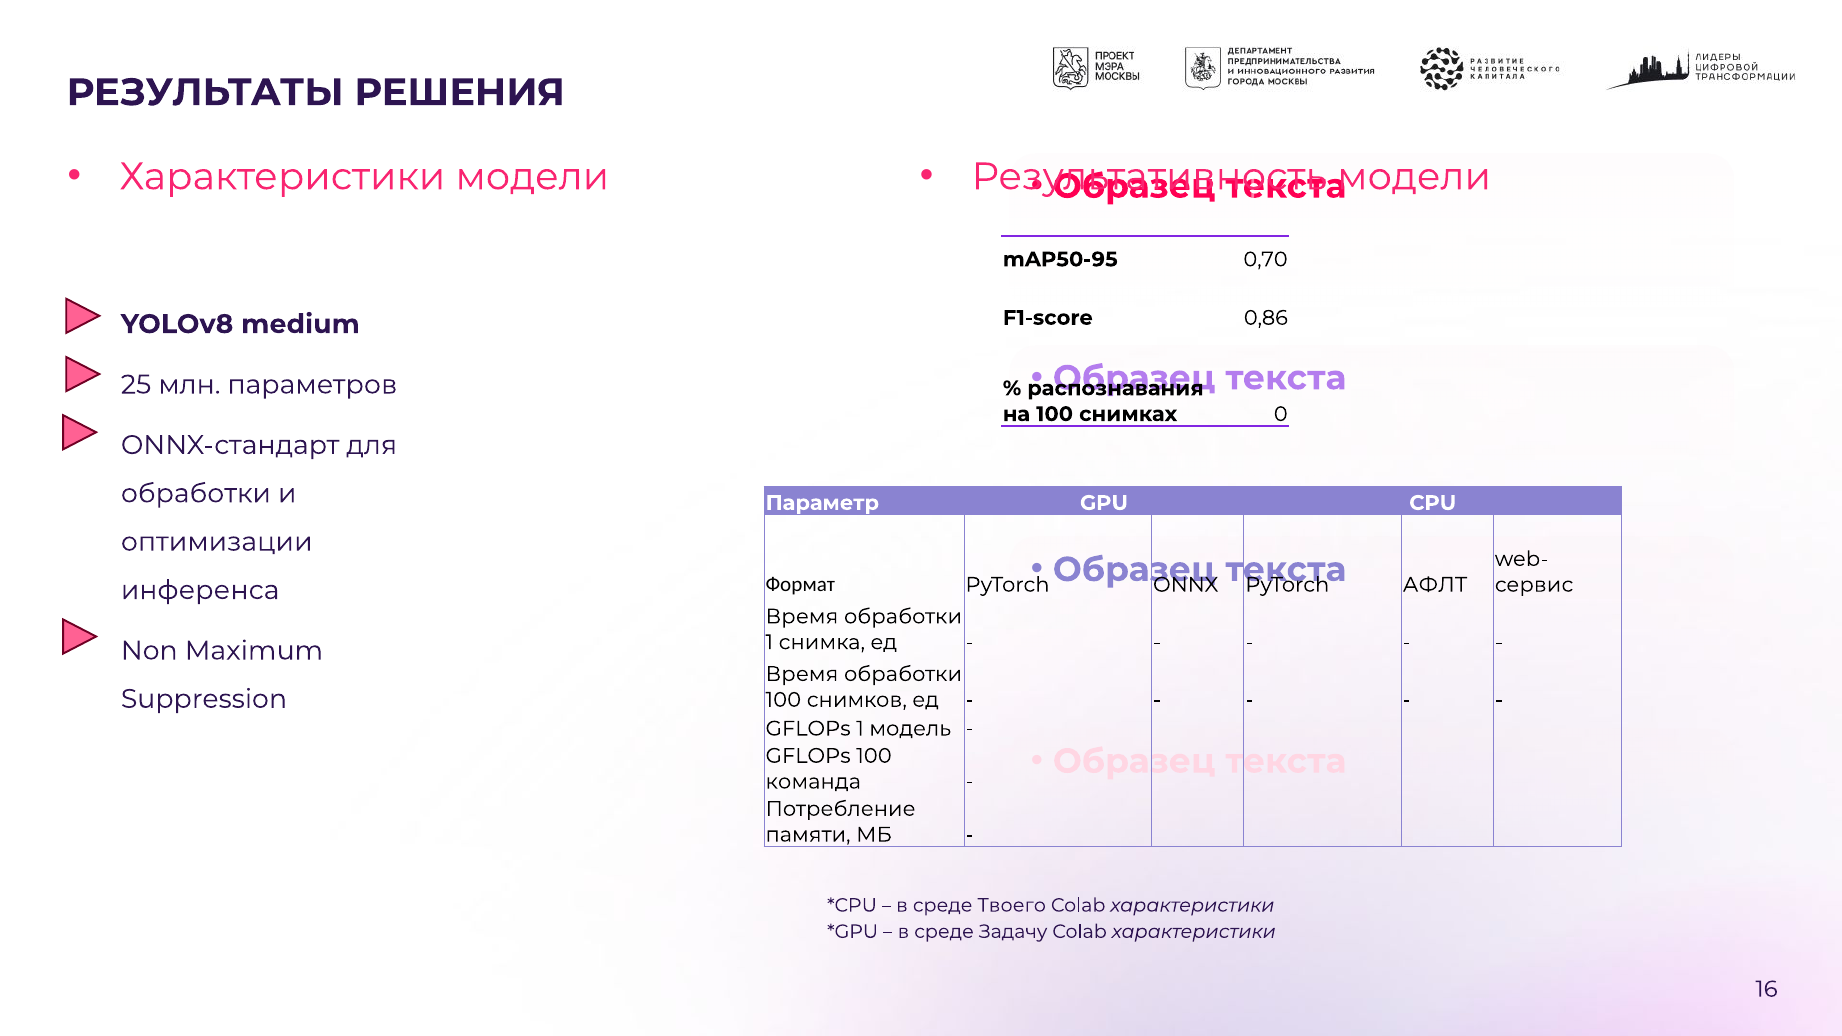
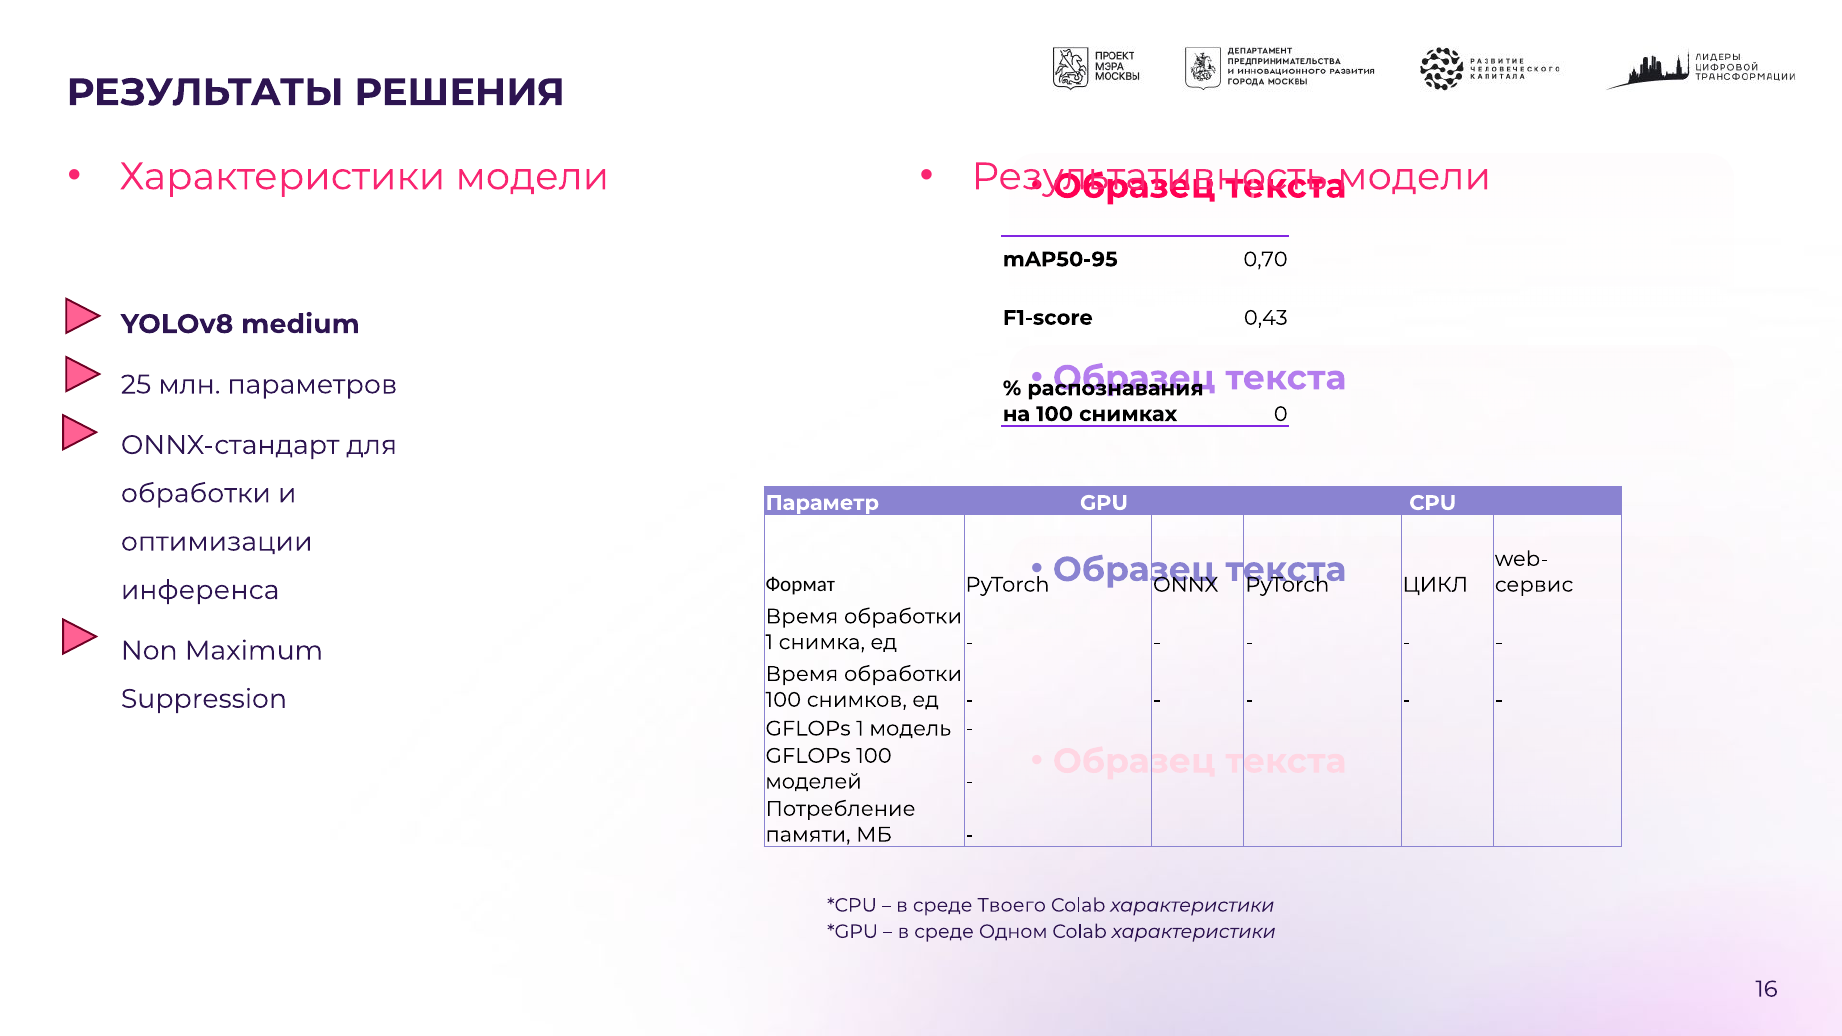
0,86: 0,86 -> 0,43 (1266, 318)
АФЛТ: АФЛТ -> ЦИКЛ (1435, 585)
команда: команда -> моделей (813, 782)
Задачу: Задачу -> Одном (1013, 932)
